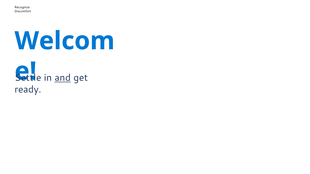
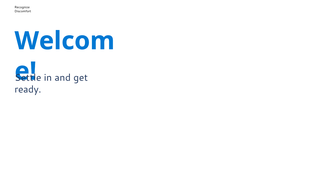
and underline: present -> none (63, 78)
